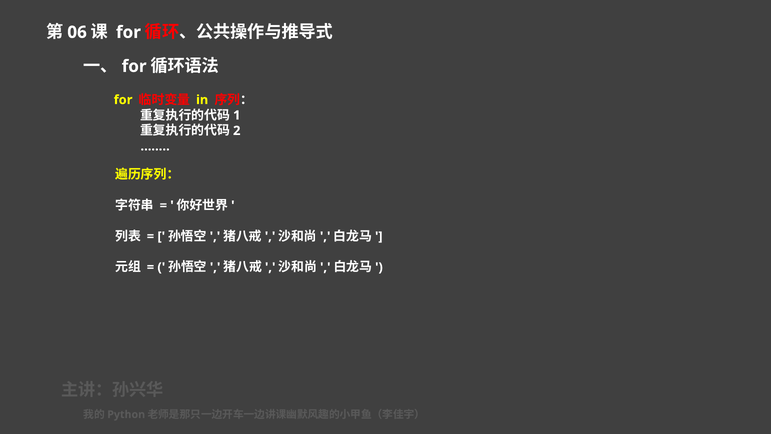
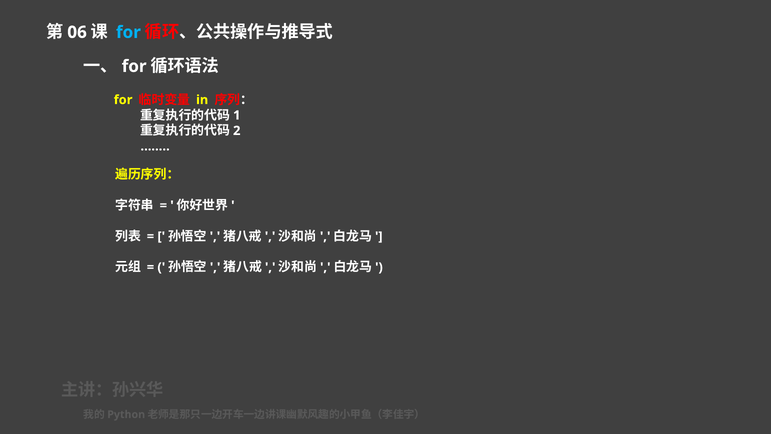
for colour: white -> light blue (128, 32)
